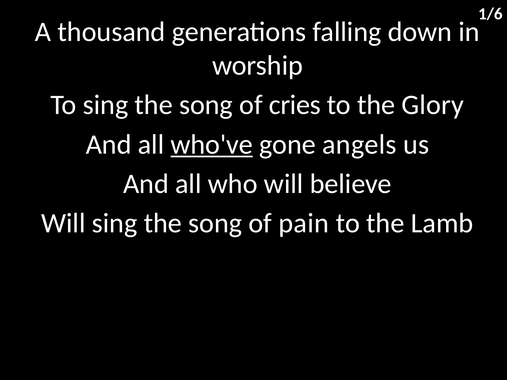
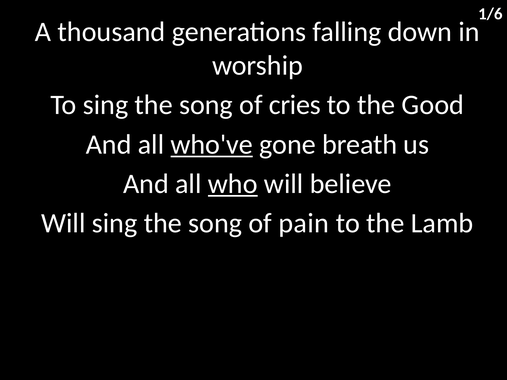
Glory: Glory -> Good (433, 105)
angels: angels -> breath (360, 145)
who underline: none -> present (233, 184)
